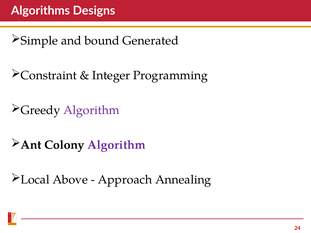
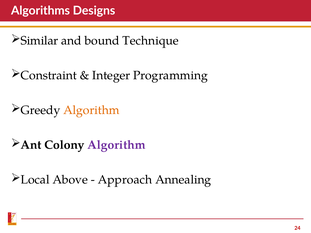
Simple: Simple -> Similar (39, 41)
Generated: Generated -> Technique (151, 41)
Algorithm colour: purple -> orange (91, 110)
